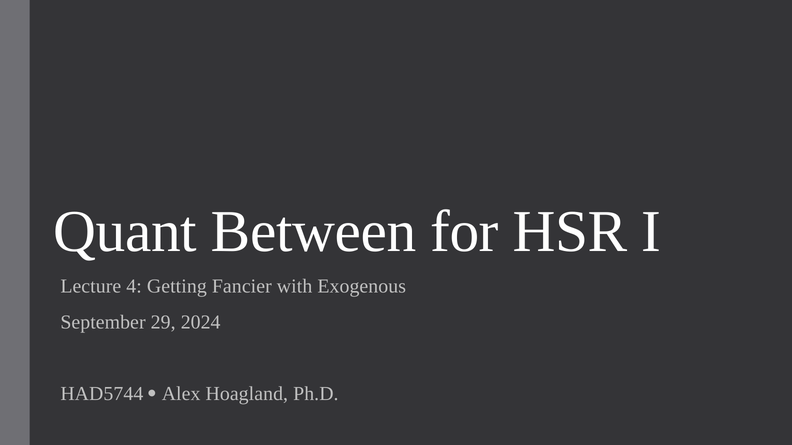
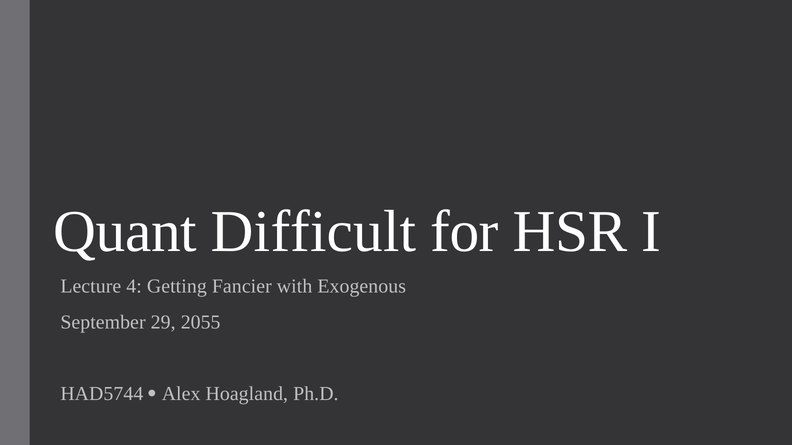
Between: Between -> Difficult (314, 232)
2024: 2024 -> 2055 (201, 323)
